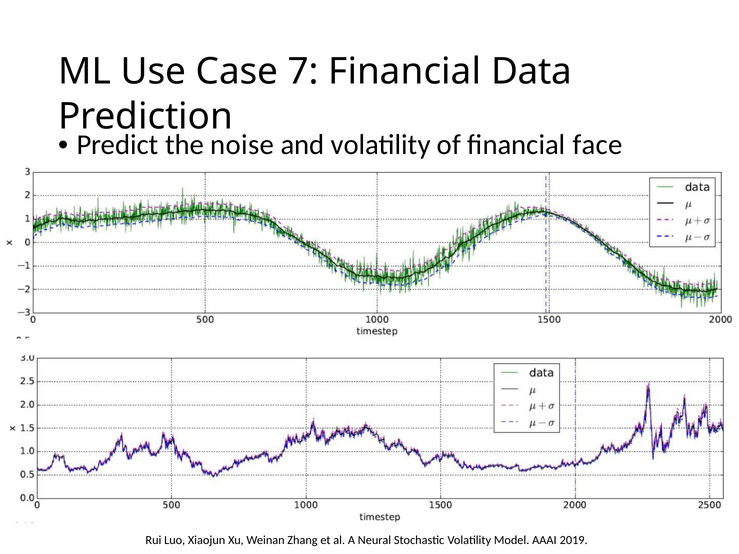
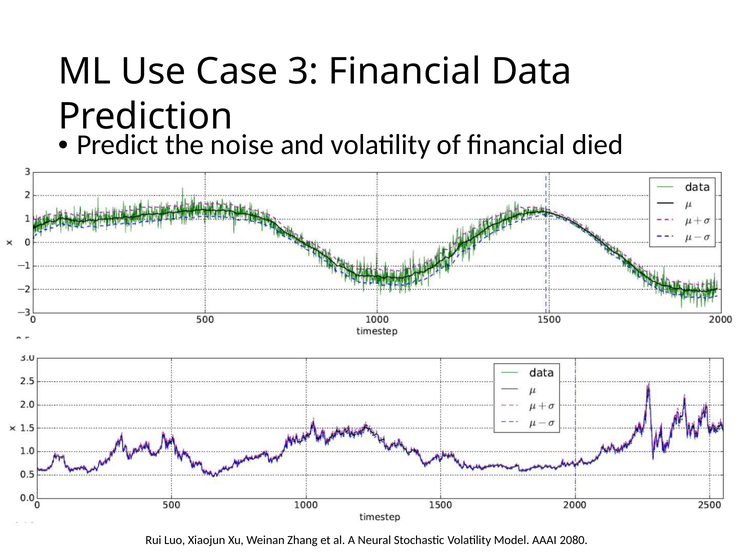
7: 7 -> 3 (303, 72)
face: face -> died (598, 145)
2019: 2019 -> 2080 (574, 540)
